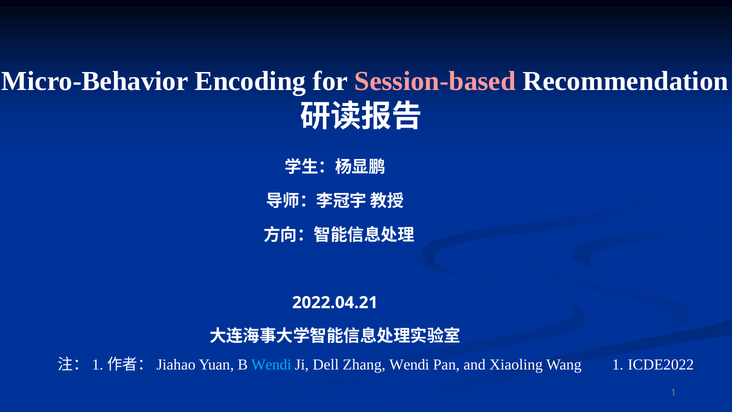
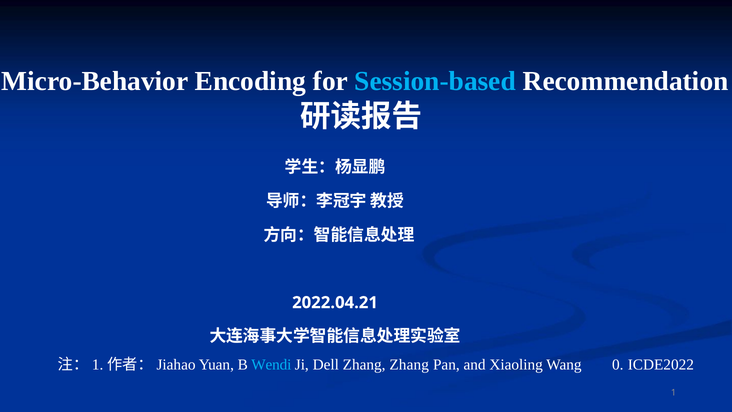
Session-based colour: pink -> light blue (435, 81)
Zhang Wendi: Wendi -> Zhang (409, 364)
Wang 1: 1 -> 0 (618, 364)
